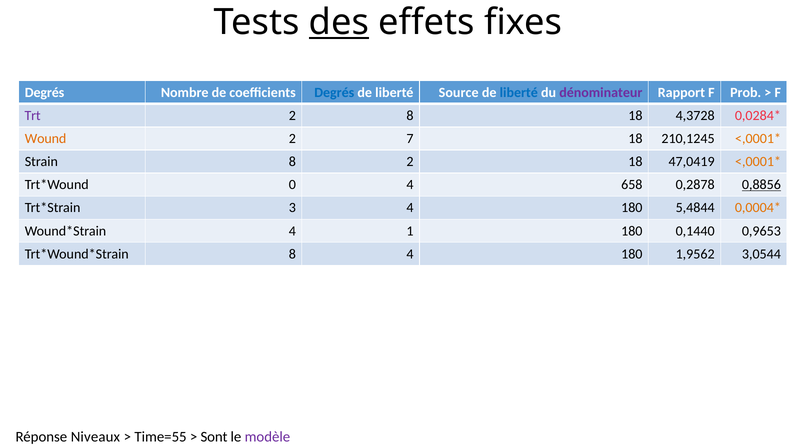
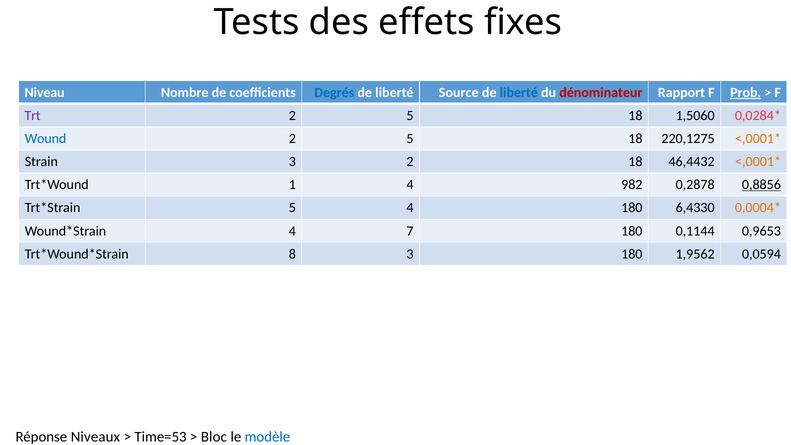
des underline: present -> none (339, 22)
Degrés: Degrés -> Niveau (45, 92)
dénominateur colour: purple -> red (601, 92)
Prob underline: none -> present (746, 92)
8: 8 -> 5 (410, 116)
4,3728: 4,3728 -> 1,5060 (695, 116)
Wound colour: orange -> blue (46, 139)
7: 7 -> 5 (410, 139)
210,1245: 210,1245 -> 220,1275 (688, 139)
Strain 8: 8 -> 3 (292, 162)
47,0419: 47,0419 -> 46,4432 (692, 162)
0: 0 -> 1 (292, 185)
658: 658 -> 982 (632, 185)
3: 3 -> 5 (292, 208)
5,4844: 5,4844 -> 6,4330 (695, 208)
1: 1 -> 7 (410, 231)
0,1440: 0,1440 -> 0,1144 (695, 231)
8 4: 4 -> 3 (410, 254)
3,0544: 3,0544 -> 0,0594 (761, 254)
Time=55: Time=55 -> Time=53 (161, 437)
Sont: Sont -> Bloc (214, 437)
modèle colour: purple -> blue (267, 437)
